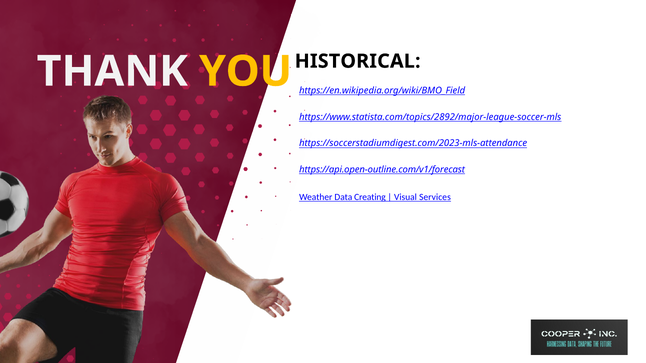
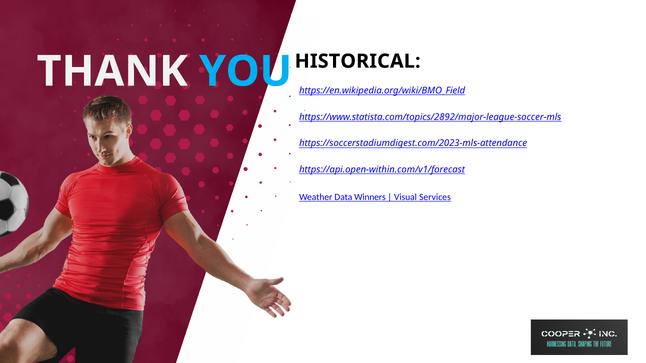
YOU colour: yellow -> light blue (246, 72)
https://api.open-outline.com/v1/forecast: https://api.open-outline.com/v1/forecast -> https://api.open-within.com/v1/forecast (382, 170)
Creating: Creating -> Winners (370, 197)
